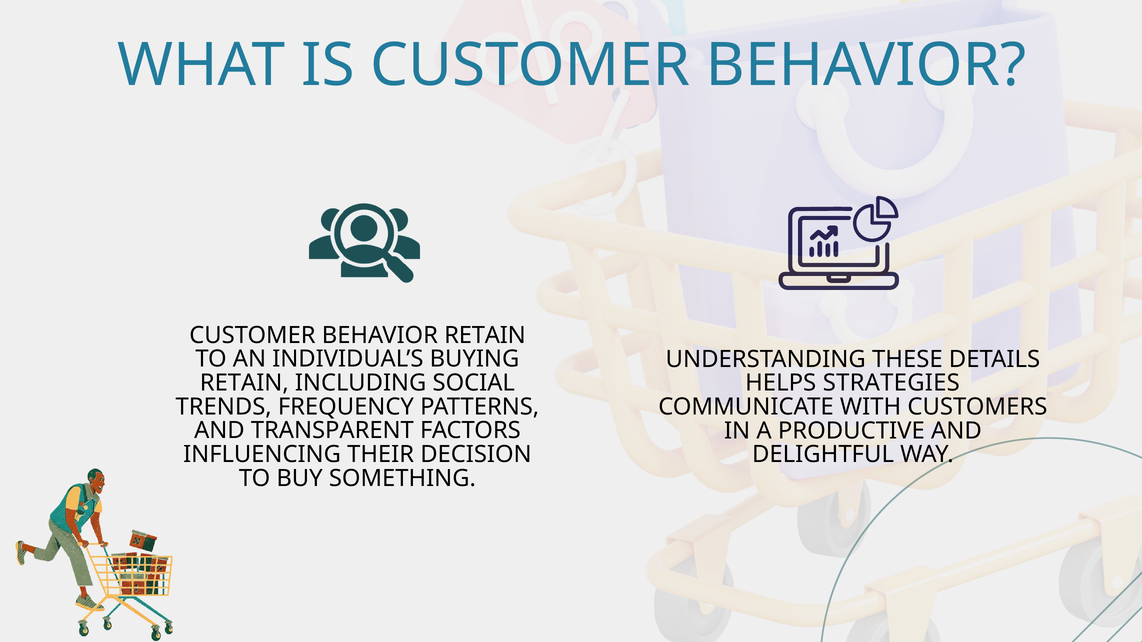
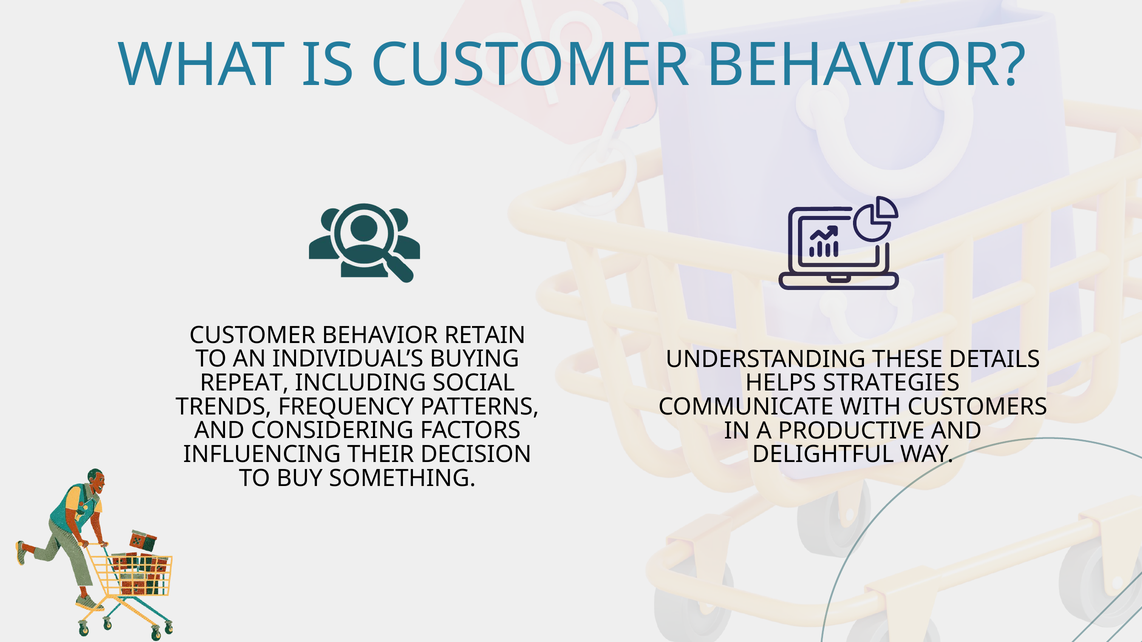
RETAIN: RETAIN -> REPEAT (244, 383)
TRANSPARENT: TRANSPARENT -> CONSIDERING (332, 431)
